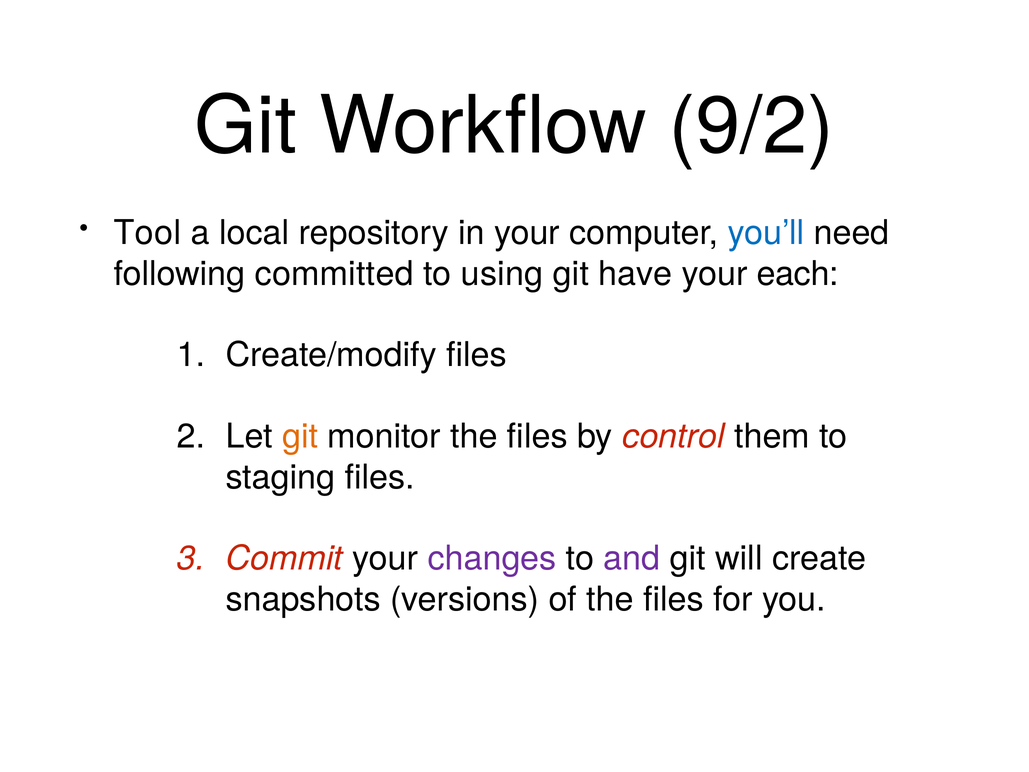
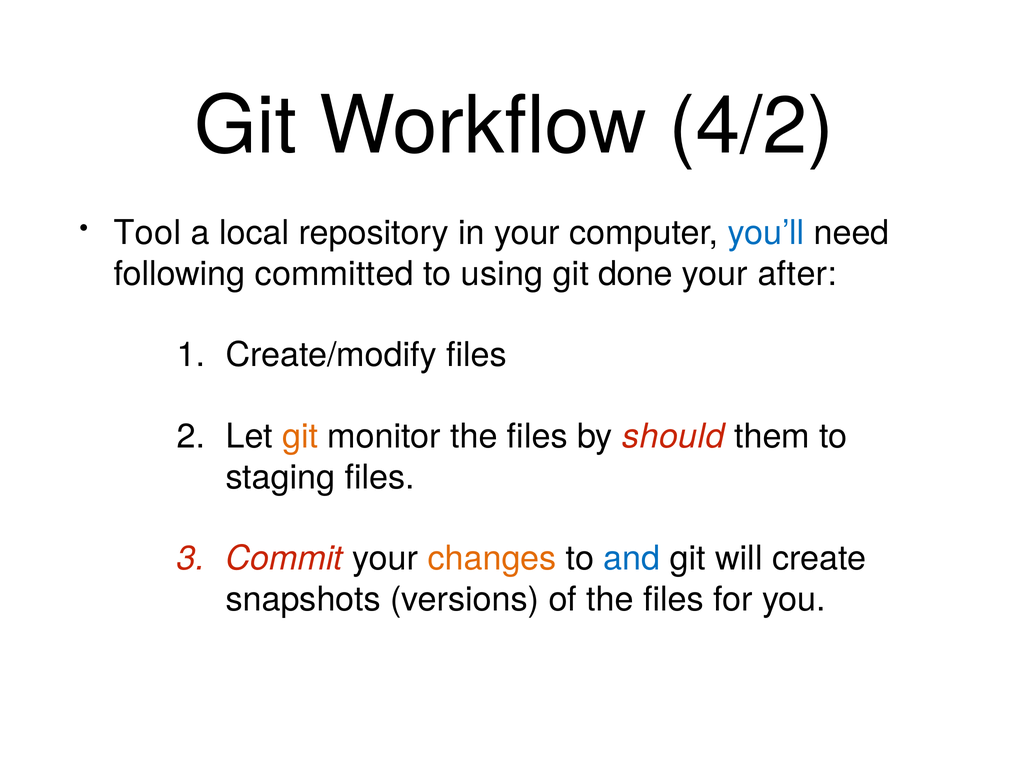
9/2: 9/2 -> 4/2 (752, 126)
have: have -> done (636, 274)
each: each -> after (797, 274)
control: control -> should (673, 436)
changes colour: purple -> orange (492, 558)
and colour: purple -> blue (632, 558)
